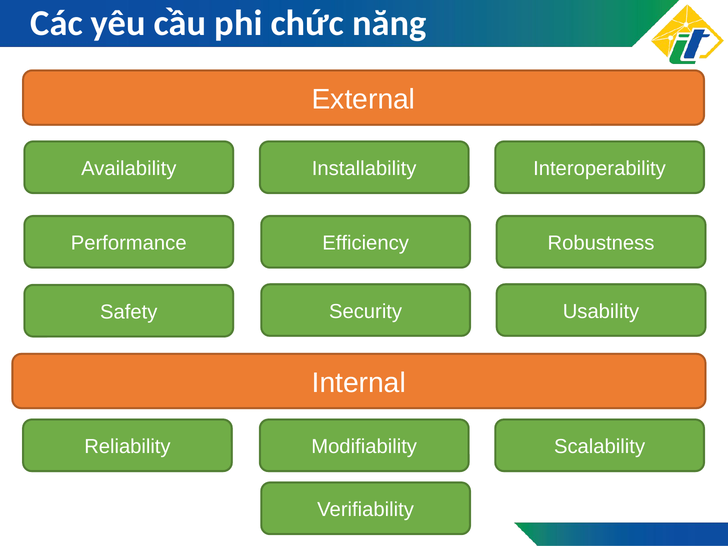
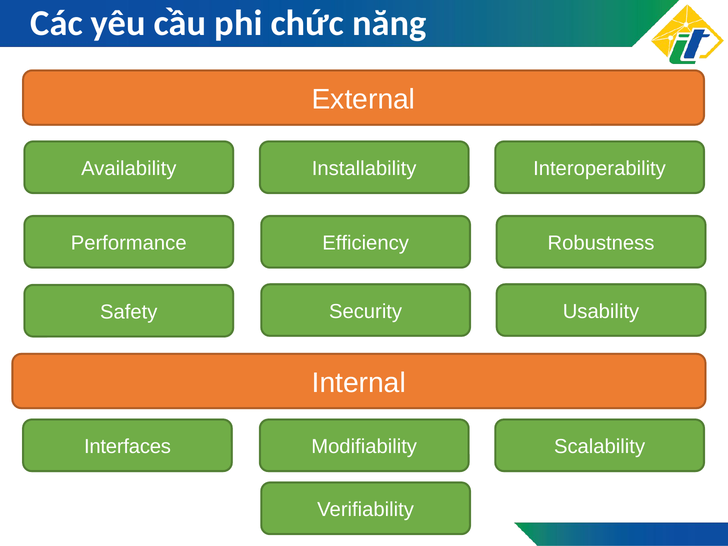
Reliability: Reliability -> Interfaces (127, 447)
